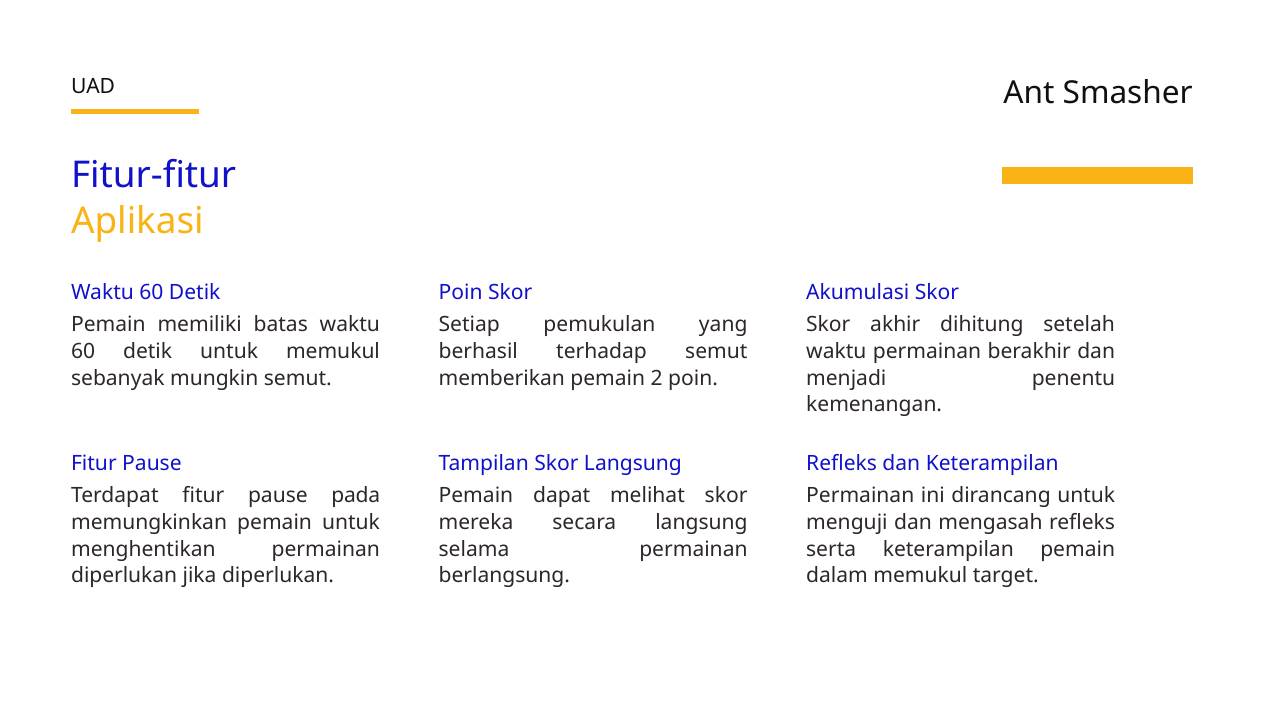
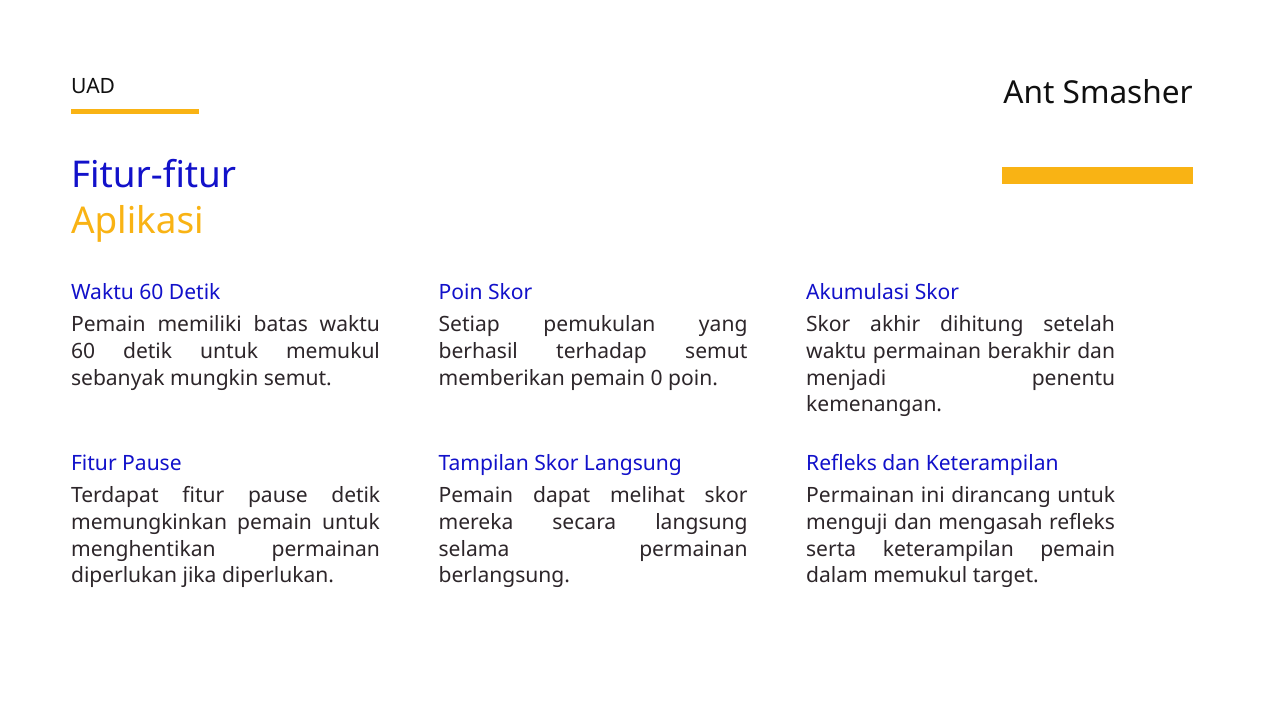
2: 2 -> 0 (657, 378)
pause pada: pada -> detik (356, 496)
